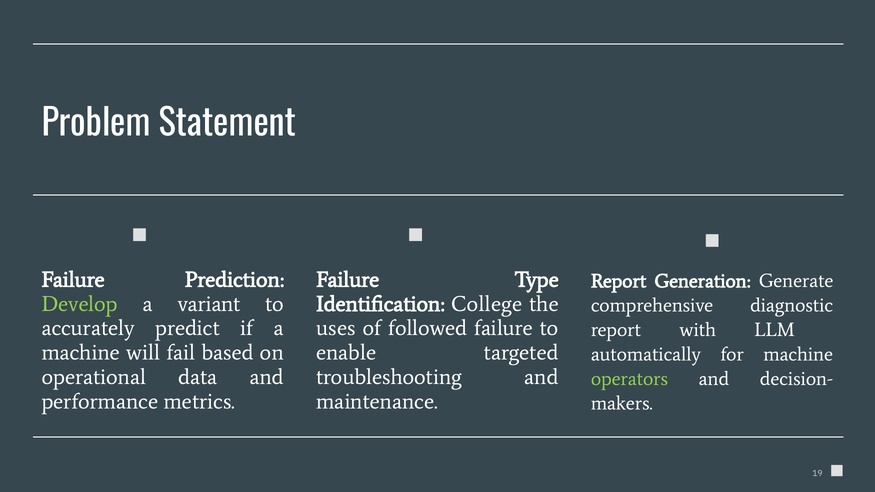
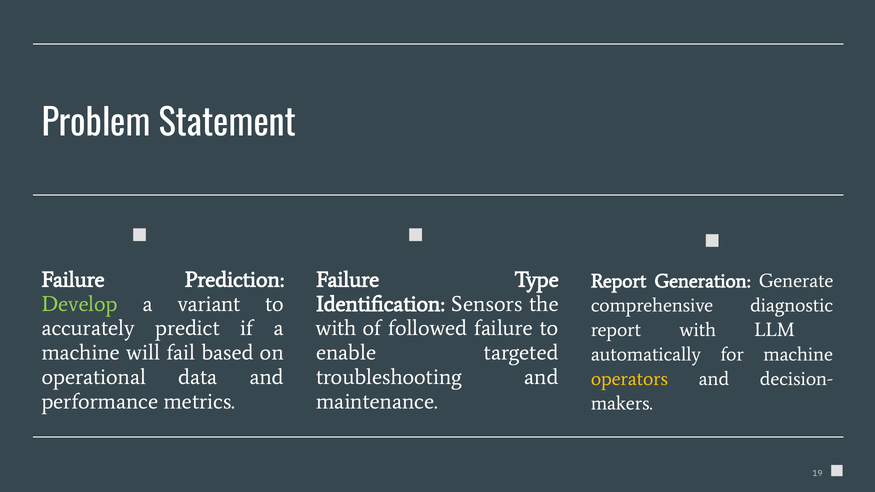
College: College -> Sensors (487, 304)
uses: uses -> with (336, 328)
operators colour: light green -> yellow (629, 379)
